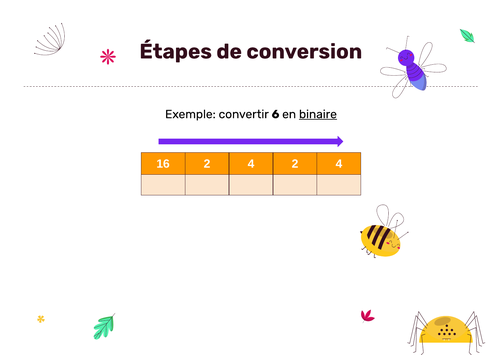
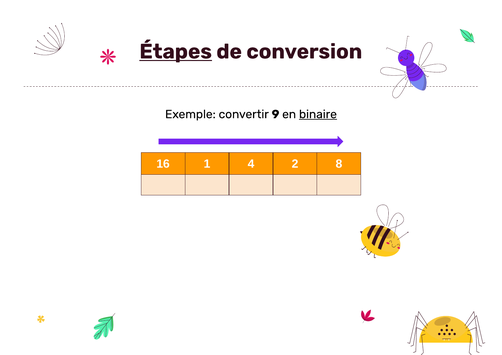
Étapes underline: none -> present (176, 52)
6: 6 -> 9 (276, 114)
16 2: 2 -> 1 (207, 164)
4 2 4: 4 -> 8 (339, 164)
